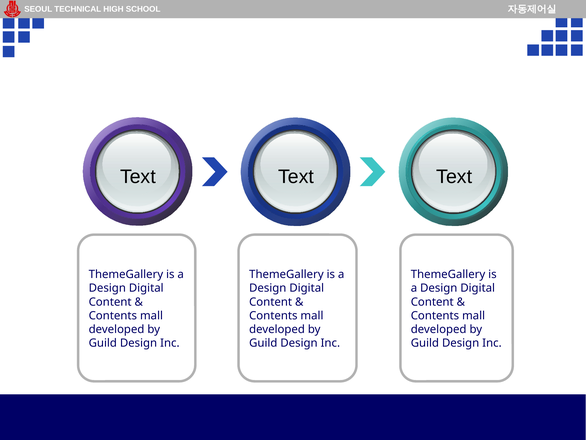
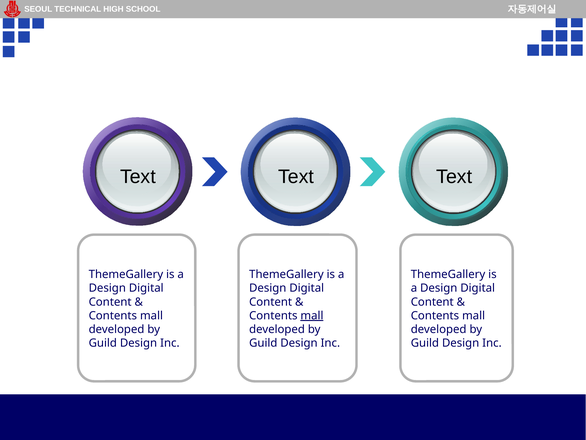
mall underline: none -> present (312, 315)
